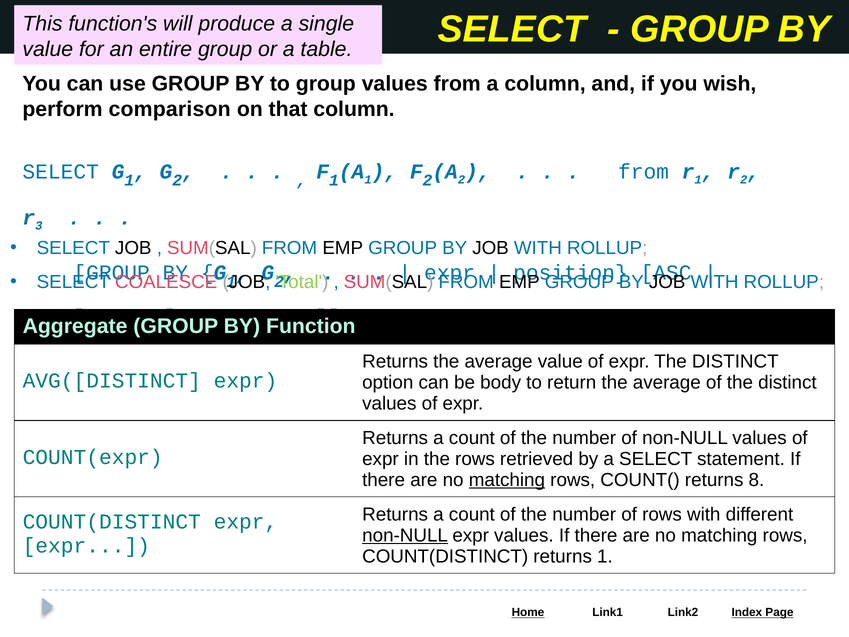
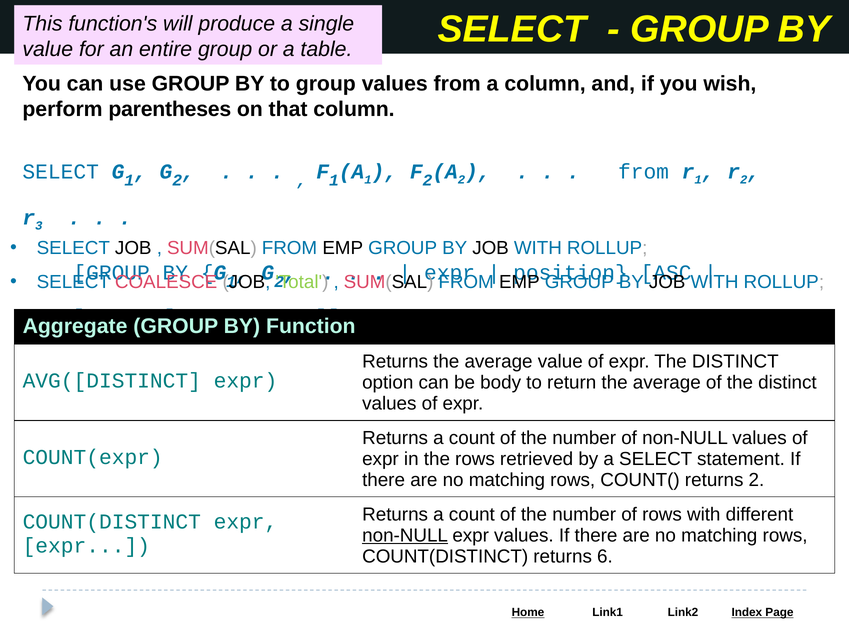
comparison: comparison -> parentheses (170, 109)
matching underline: present -> none (507, 480)
returns 8: 8 -> 2 (756, 480)
returns 1: 1 -> 6 (605, 556)
